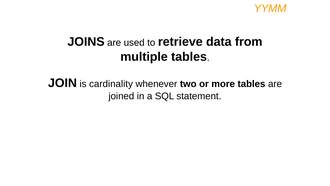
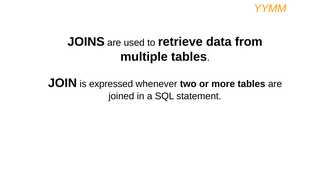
cardinality: cardinality -> expressed (111, 84)
